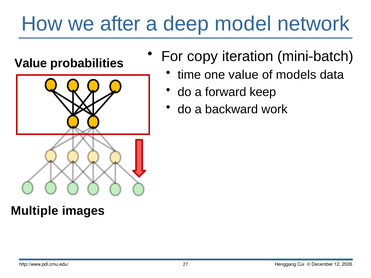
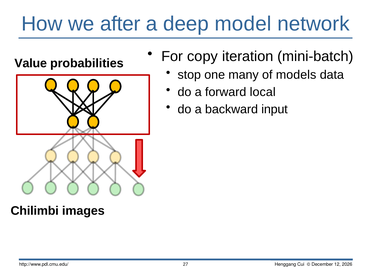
time: time -> stop (189, 75)
one value: value -> many (244, 75)
keep: keep -> local (263, 92)
work: work -> input (275, 109)
Multiple: Multiple -> Chilimbi (35, 211)
